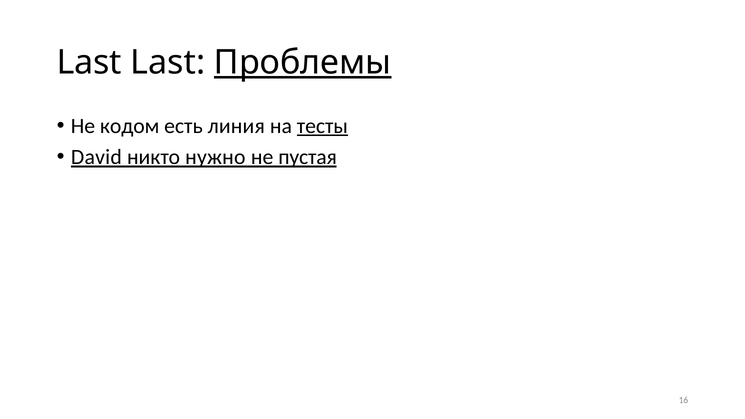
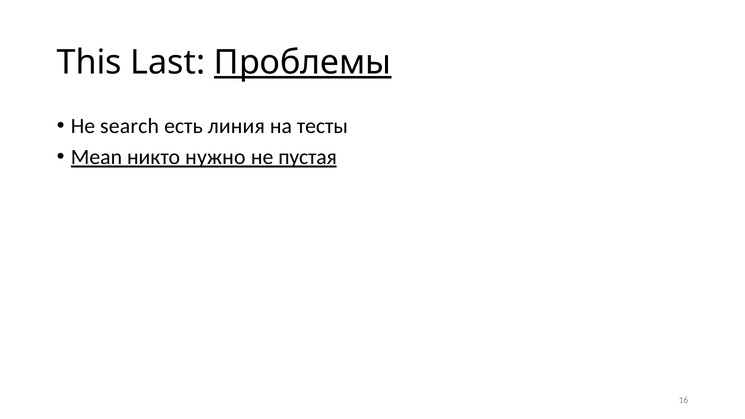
Last: Last -> This (89, 63)
кодом: кодом -> search (130, 126)
тесты underline: present -> none (322, 126)
David: David -> Mean (96, 157)
